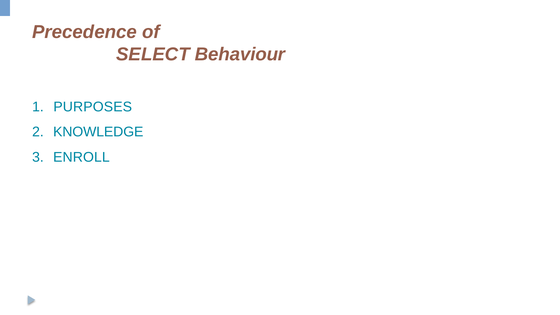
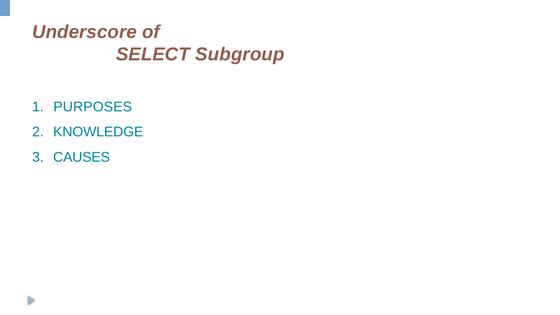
Precedence: Precedence -> Underscore (84, 32)
Behaviour: Behaviour -> Subgroup (240, 54)
ENROLL: ENROLL -> CAUSES (82, 157)
